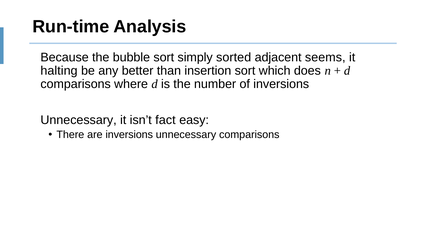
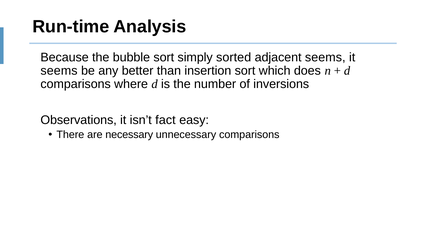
halting: halting -> seems (59, 71)
Unnecessary: Unnecessary -> Observations (79, 120)
are inversions: inversions -> necessary (129, 134)
